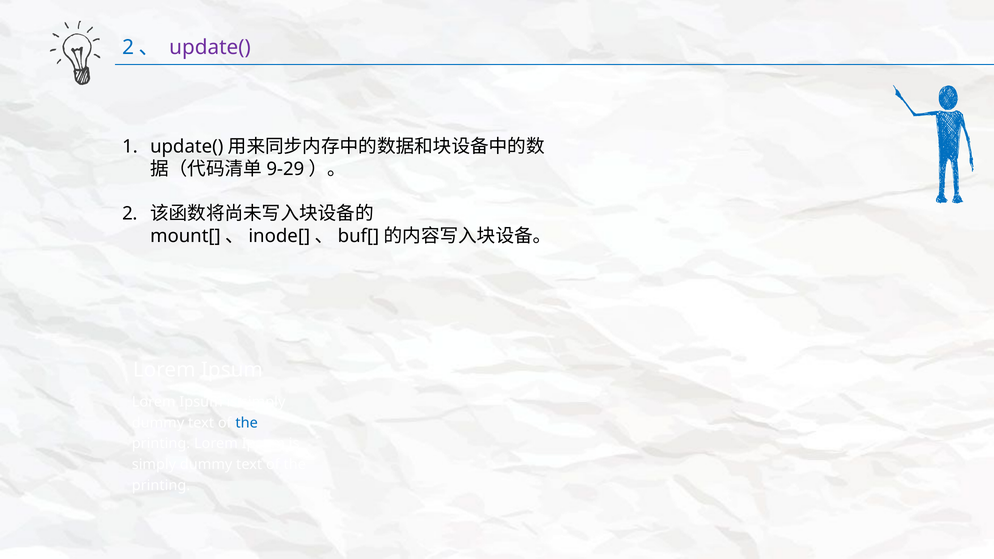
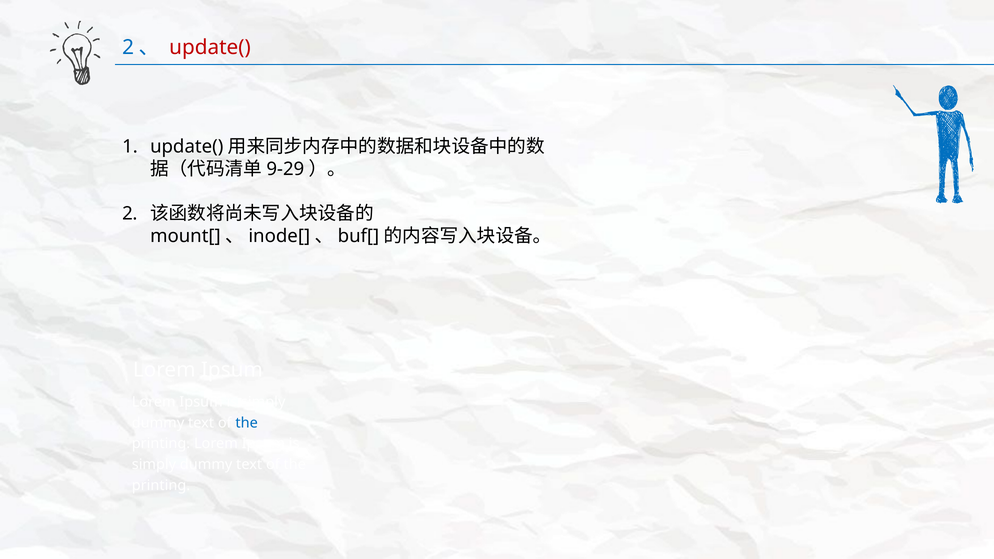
update( colour: purple -> red (210, 47)
